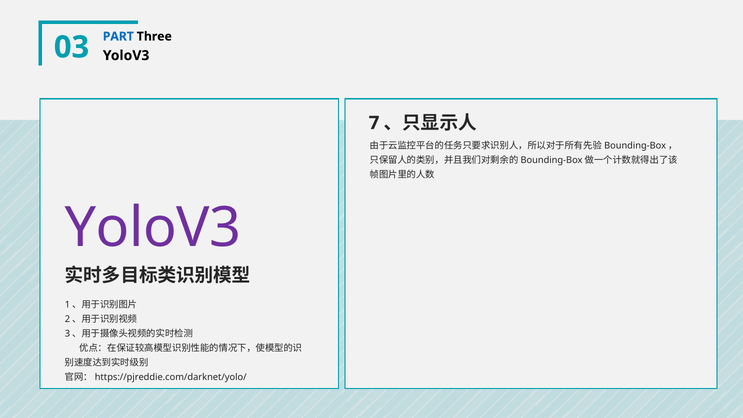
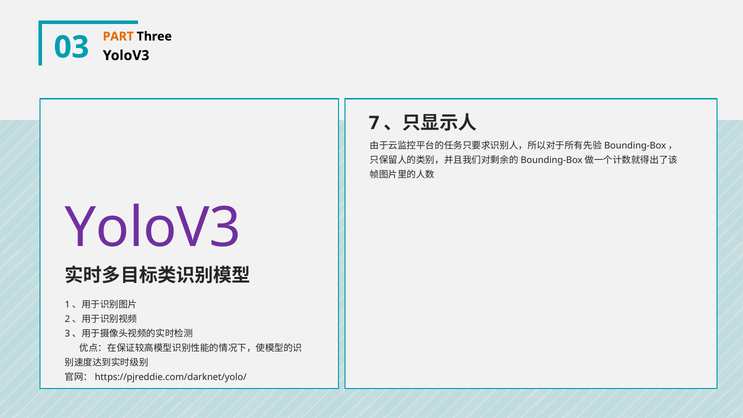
PART colour: blue -> orange (118, 36)
